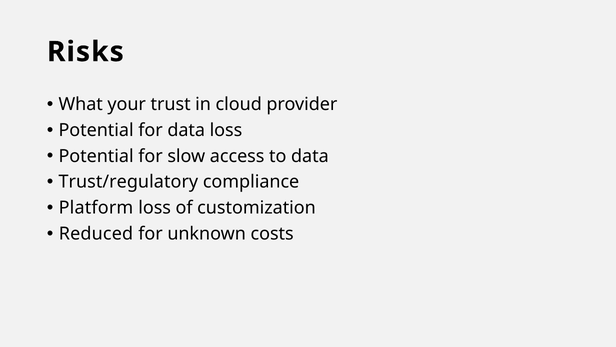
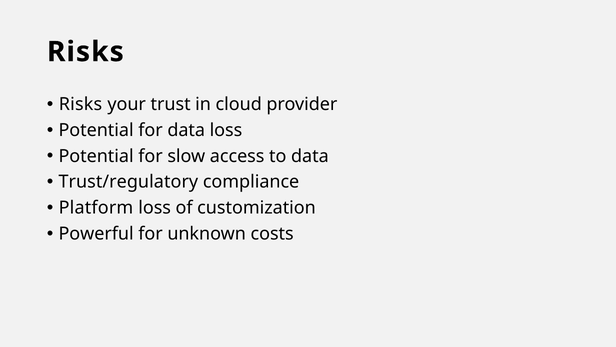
What: What -> Risks (81, 104)
Reduced: Reduced -> Powerful (96, 233)
